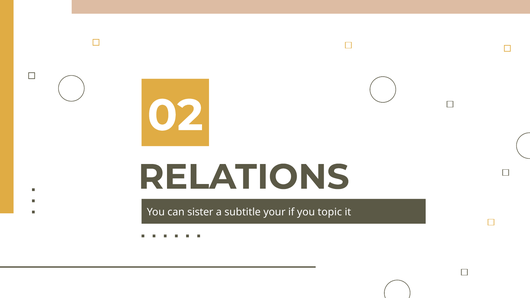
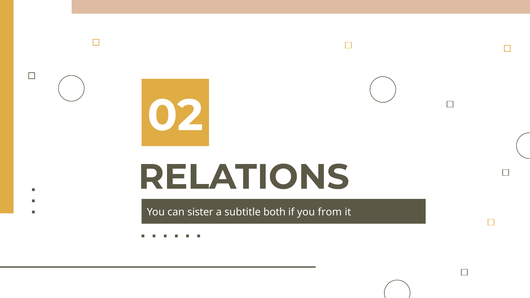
your: your -> both (275, 212)
topic: topic -> from (330, 212)
